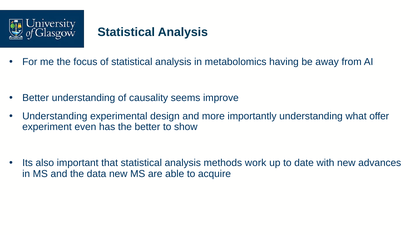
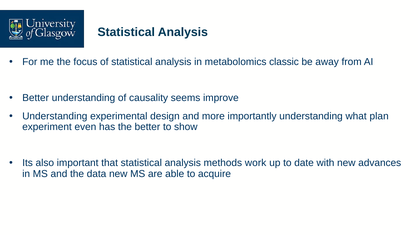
having: having -> classic (284, 62)
offer: offer -> plan (379, 116)
